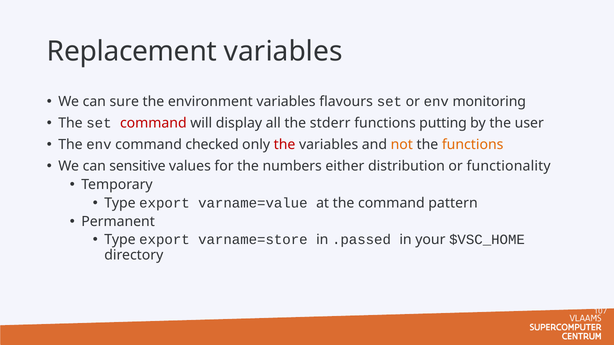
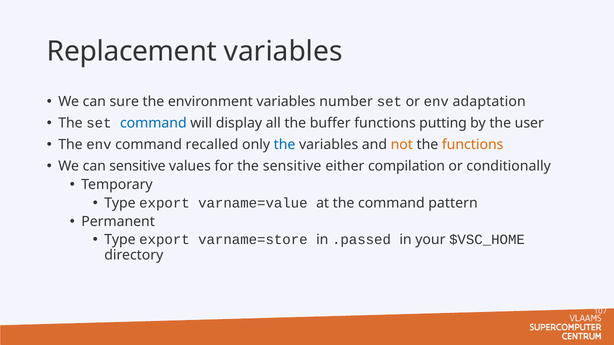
flavours: flavours -> number (346, 102)
monitoring: monitoring -> adaptation (489, 102)
command colour: red -> blue (153, 123)
stderr: stderr -> buffer (330, 123)
checked: checked -> recalled (212, 145)
the colour: red -> blue (285, 145)
the numbers: numbers -> sensitive (292, 167)
distribution: distribution -> compilation (406, 167)
functionality: functionality -> conditionally (509, 167)
